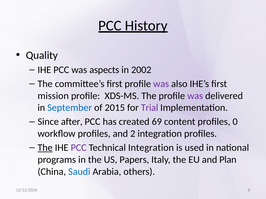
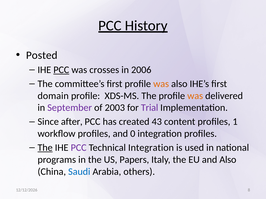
Quality: Quality -> Posted (42, 55)
PCC underline: none -> present (61, 70)
aspects: aspects -> crosses (104, 70)
2002: 2002 -> 2006 (141, 70)
was colour: purple -> orange (161, 84)
mission: mission -> domain (53, 96)
was colour: purple -> orange (195, 96)
September colour: blue -> purple (70, 108)
2015: 2015 -> 2003 (115, 108)
69: 69 -> 43 (157, 122)
0: 0 -> 1 (235, 122)
2: 2 -> 0 (133, 134)
and Plan: Plan -> Also (228, 160)
